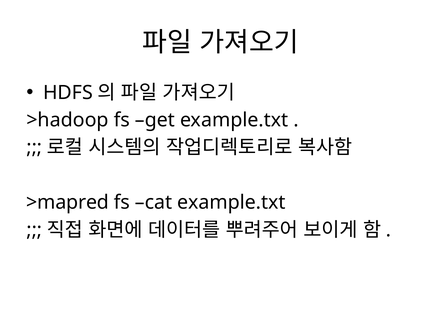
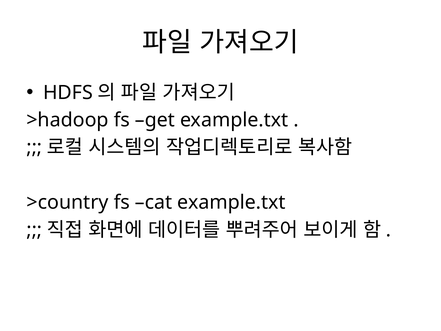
>mapred: >mapred -> >country (68, 202)
